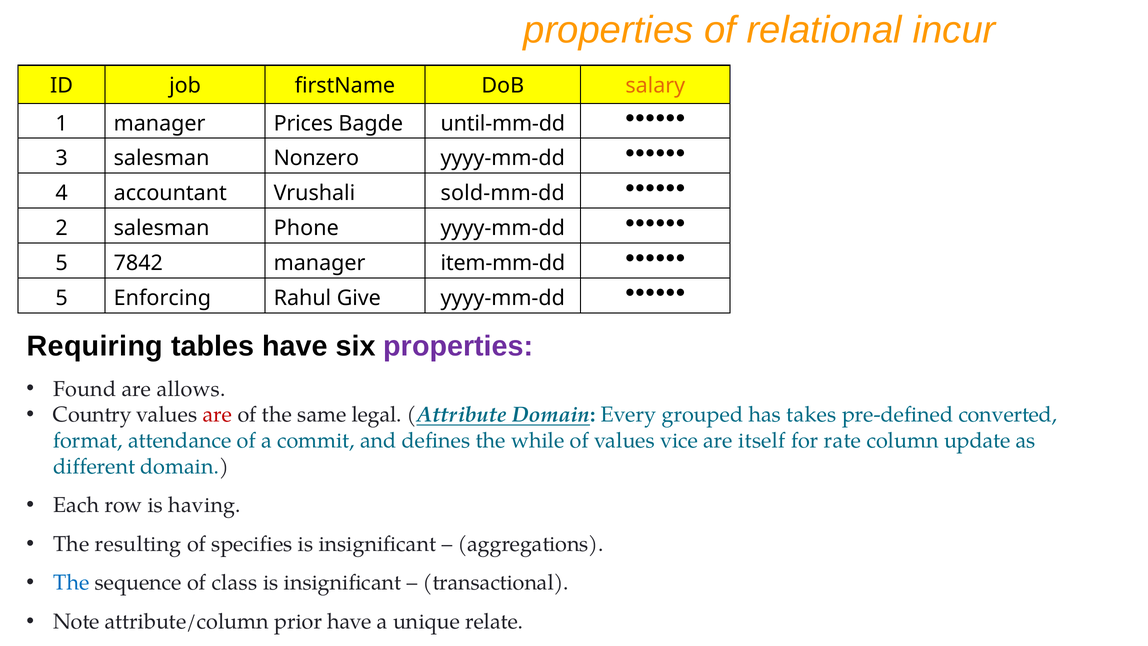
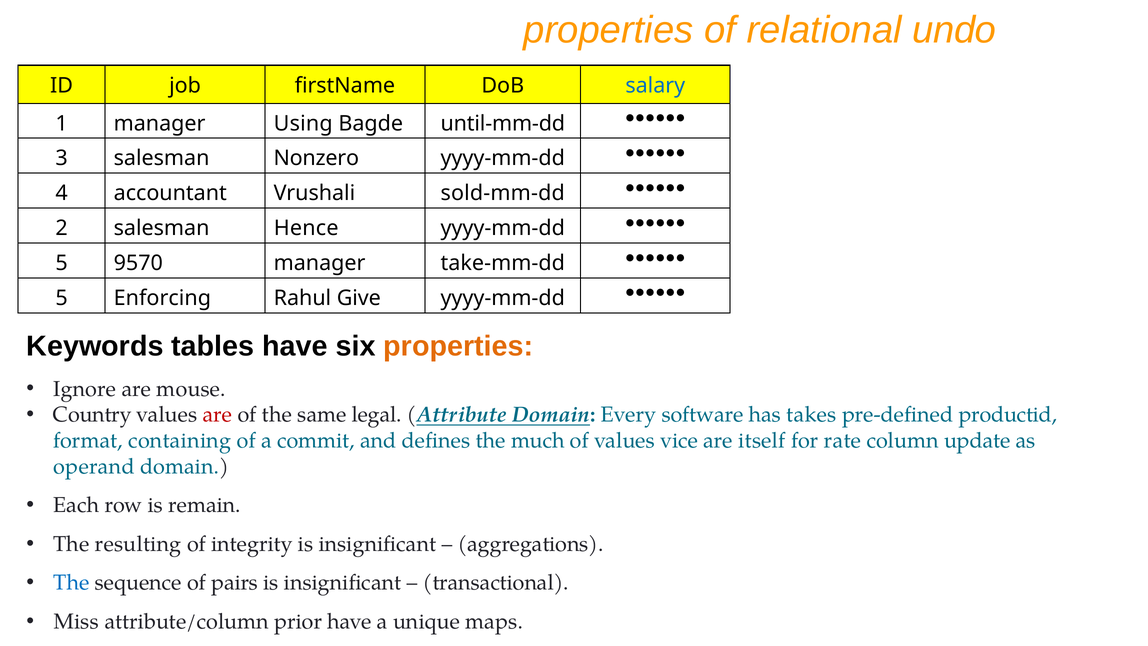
incur: incur -> undo (954, 30)
salary colour: orange -> blue (655, 85)
Prices: Prices -> Using (303, 123)
Phone: Phone -> Hence (306, 228)
7842: 7842 -> 9570 (138, 263)
item-mm-dd: item-mm-dd -> take-mm-dd (503, 263)
Requiring: Requiring -> Keywords (95, 346)
properties colour: purple -> orange (458, 346)
Found: Found -> Ignore (85, 389)
allows: allows -> mouse (191, 389)
grouped: grouped -> software (703, 415)
converted: converted -> productid (1008, 415)
attendance: attendance -> containing (180, 441)
while: while -> much (538, 441)
different: different -> operand (94, 466)
having: having -> remain (205, 505)
specifies: specifies -> integrity (252, 544)
class: class -> pairs (235, 583)
Note: Note -> Miss (76, 621)
relate: relate -> maps (494, 621)
